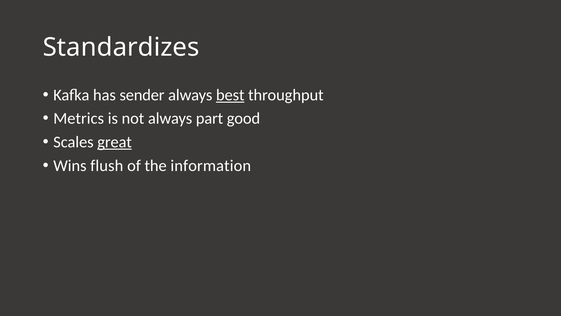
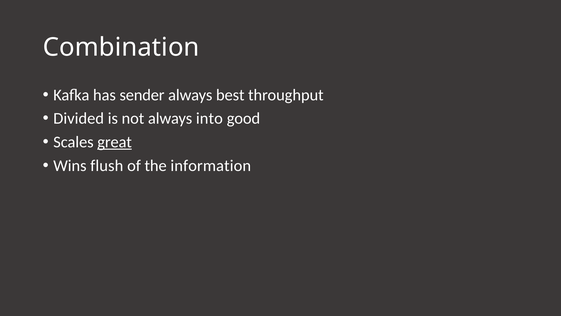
Standardizes: Standardizes -> Combination (121, 47)
best underline: present -> none (230, 95)
Metrics: Metrics -> Divided (79, 118)
part: part -> into (209, 118)
